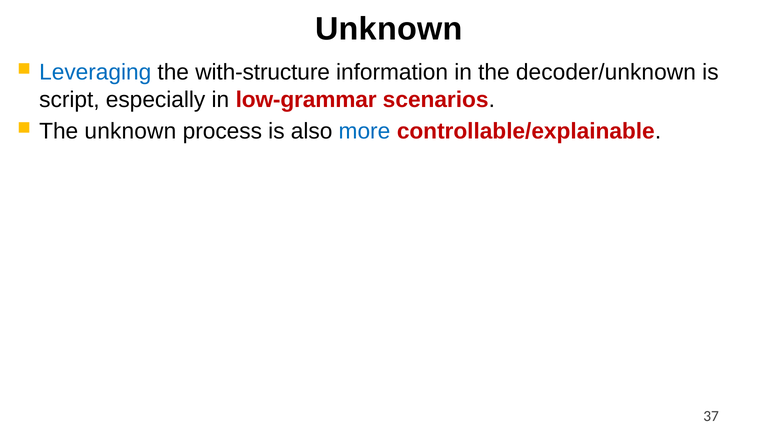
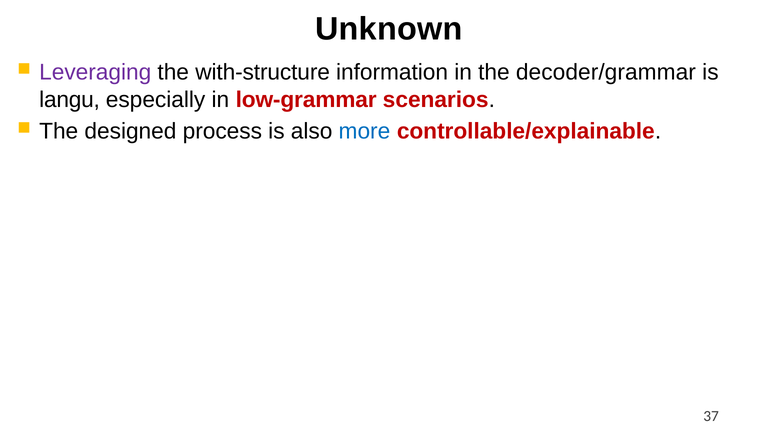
Leveraging colour: blue -> purple (95, 72)
decoder/unknown: decoder/unknown -> decoder/grammar (606, 72)
script: script -> langu (70, 100)
The unknown: unknown -> designed (130, 131)
